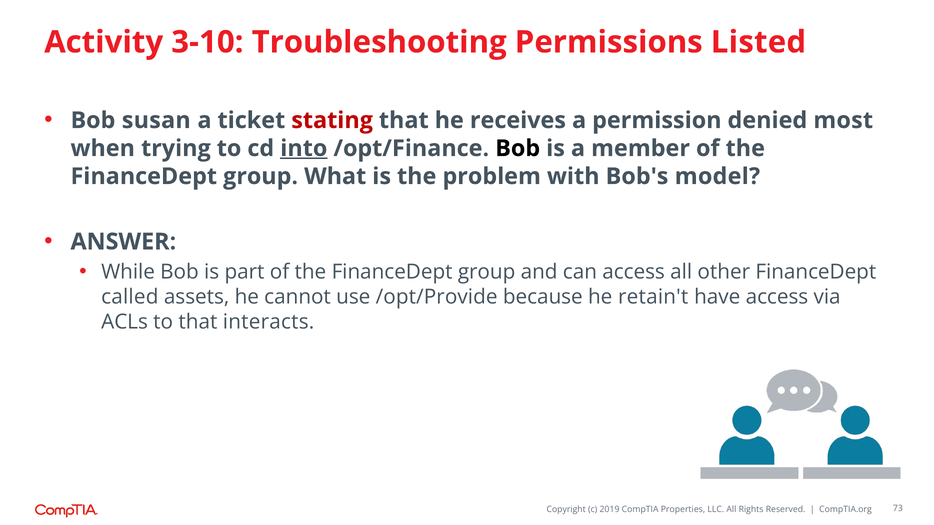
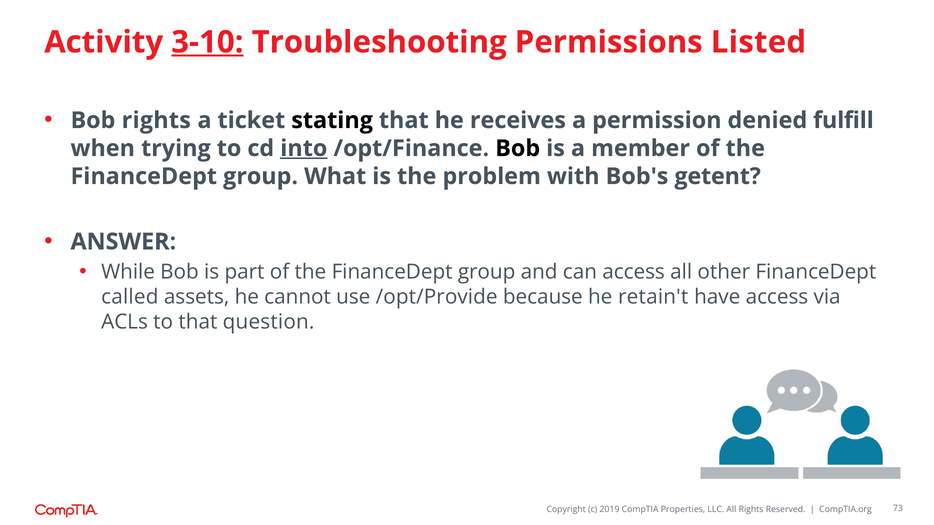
3-10 underline: none -> present (207, 42)
Bob susan: susan -> rights (156, 120)
stating colour: red -> black (332, 120)
most: most -> fulfill (843, 120)
model: model -> getent (718, 176)
interacts: interacts -> question (269, 322)
